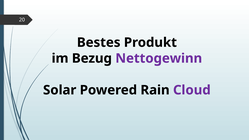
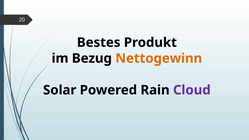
Nettogewinn colour: purple -> orange (159, 58)
